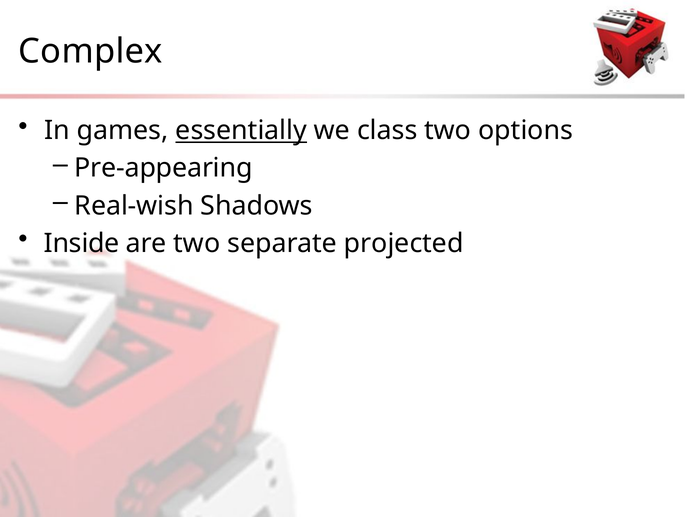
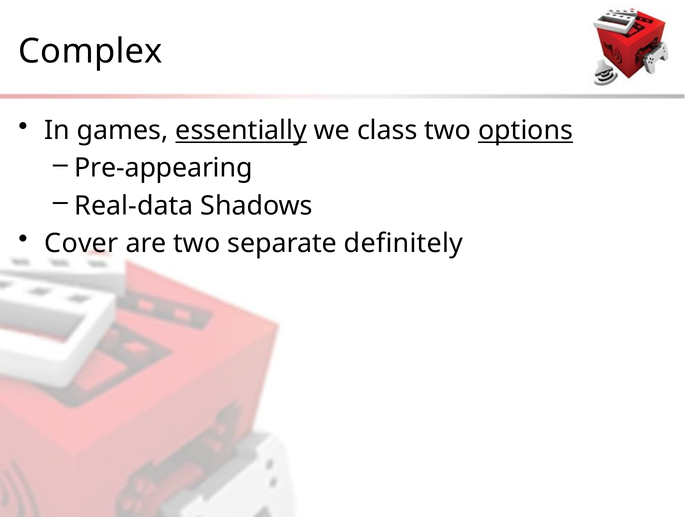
options underline: none -> present (526, 131)
Real-wish: Real-wish -> Real-data (134, 206)
Inside: Inside -> Cover (81, 243)
projected: projected -> definitely (404, 243)
